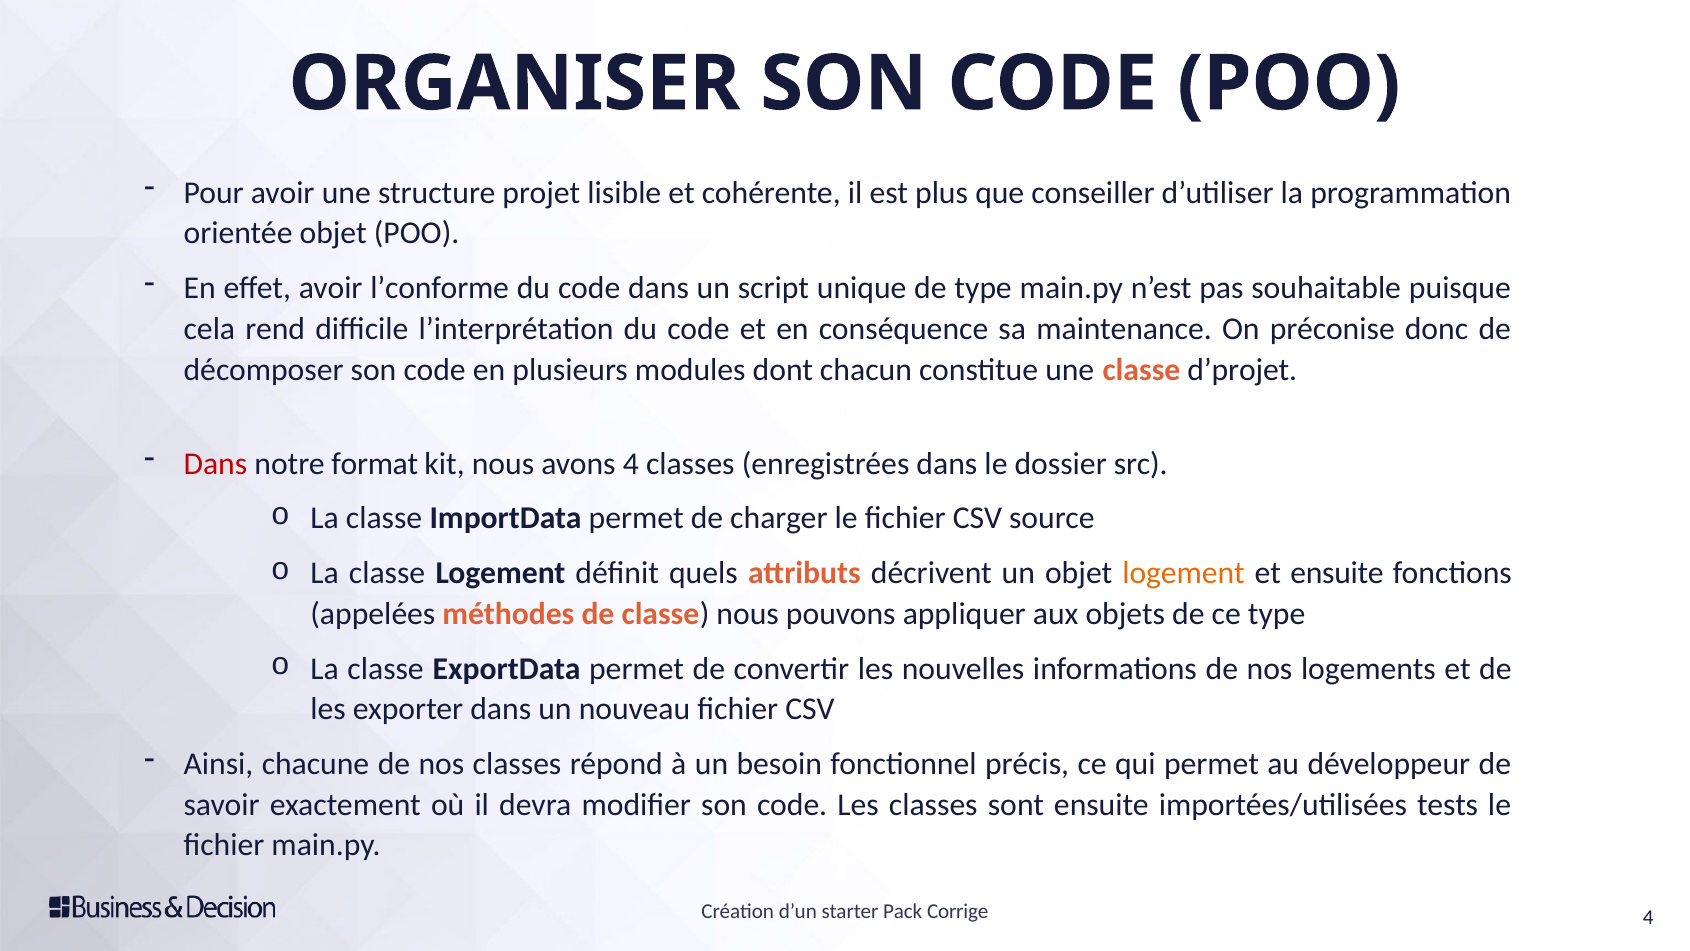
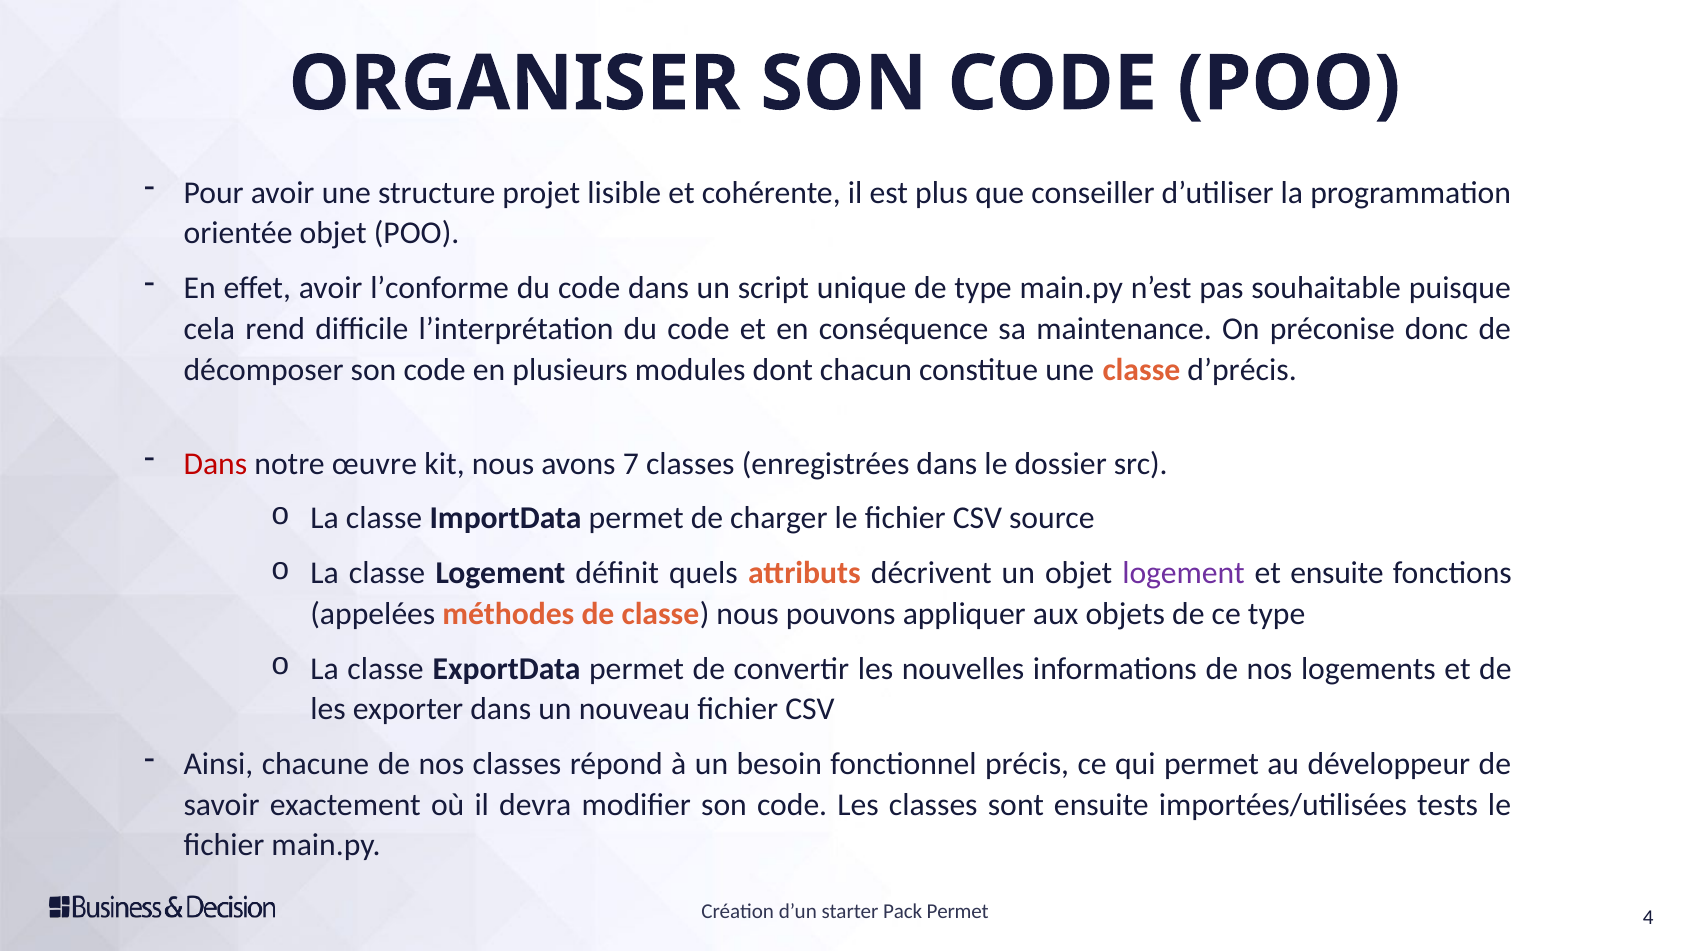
d’projet: d’projet -> d’précis (1242, 369)
format: format -> œuvre (375, 463)
avons 4: 4 -> 7 (631, 463)
logement colour: orange -> purple (1183, 573)
Pack Corrige: Corrige -> Permet (958, 911)
